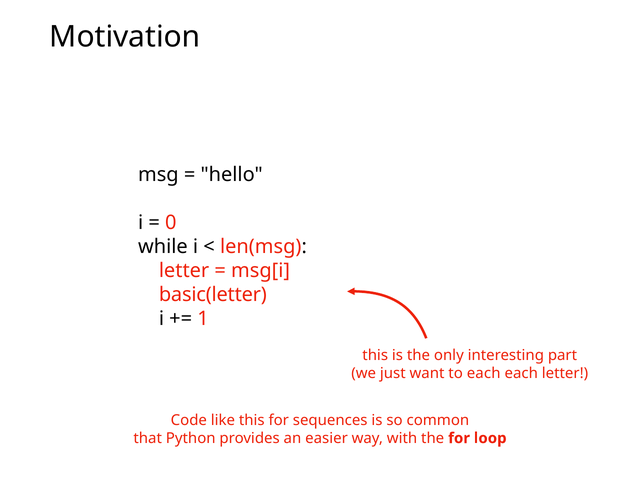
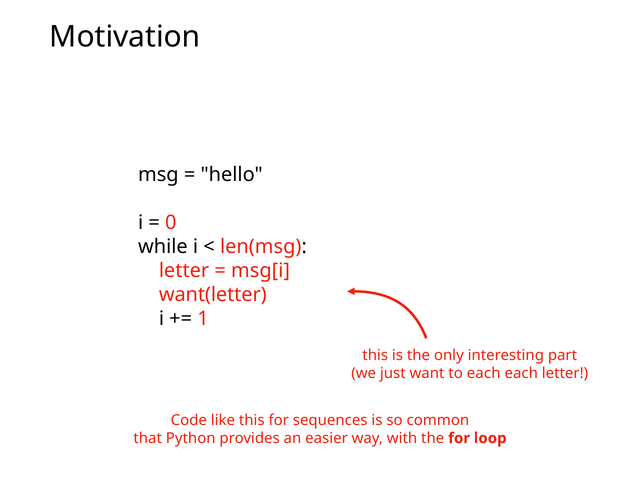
basic(letter: basic(letter -> want(letter (213, 295)
